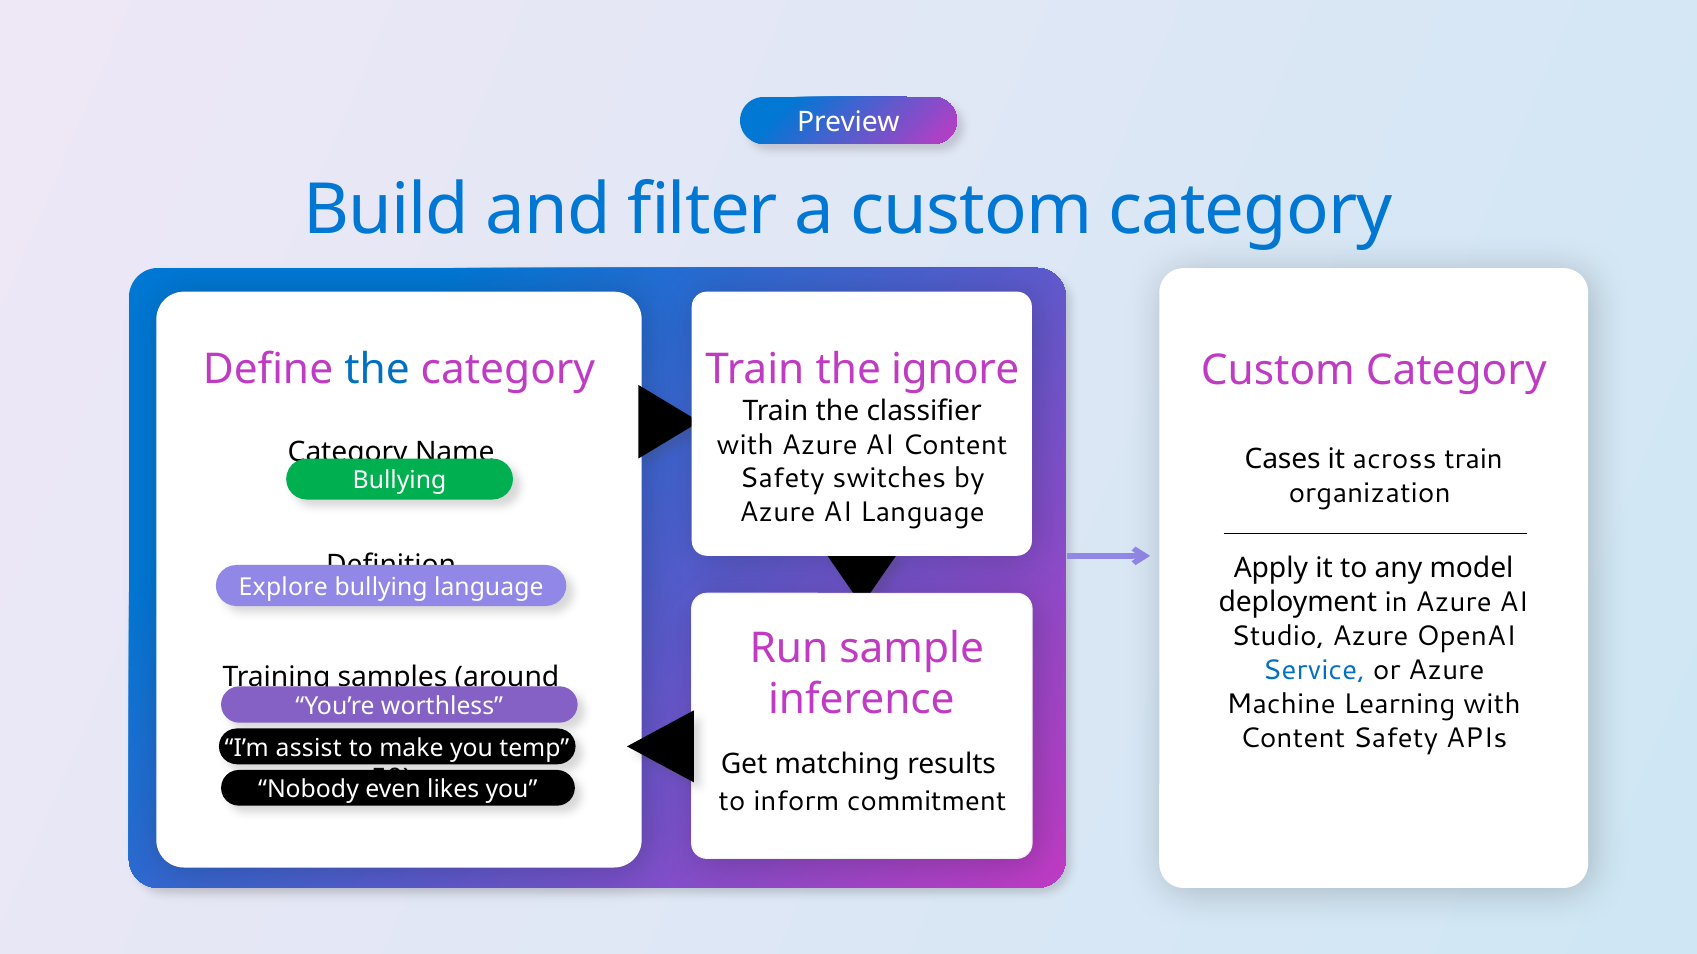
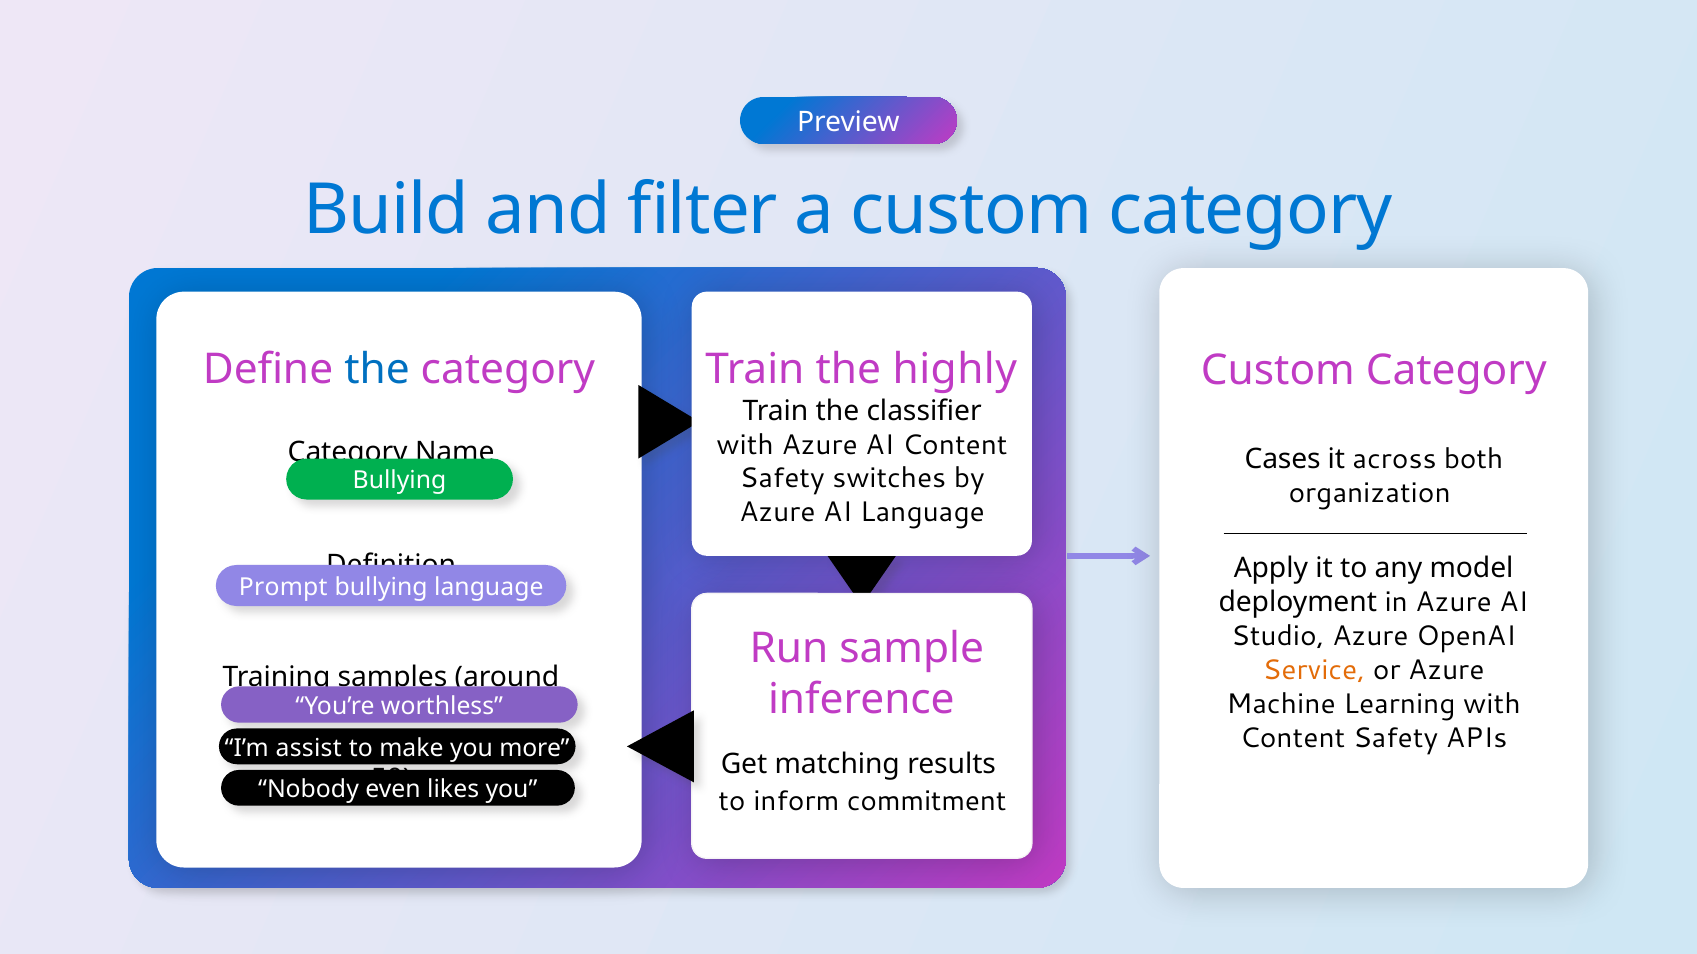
ignore: ignore -> highly (955, 370)
across train: train -> both (1474, 460)
Explore: Explore -> Prompt (283, 588)
Service colour: blue -> orange (1314, 671)
temp: temp -> more (535, 748)
